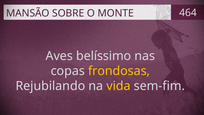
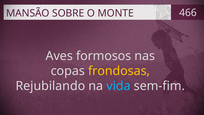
464: 464 -> 466 (188, 13)
belíssimo: belíssimo -> formosos (104, 56)
vida colour: yellow -> light blue (118, 86)
